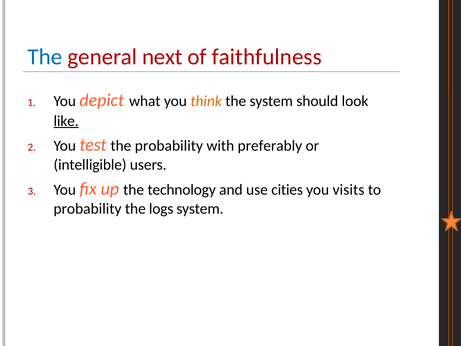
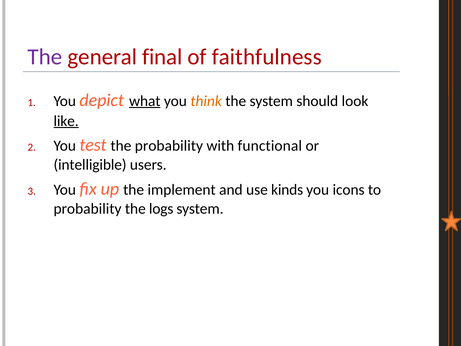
The colour: blue -> purple (45, 57)
next: next -> final (162, 57)
what underline: none -> present (145, 101)
preferably: preferably -> functional (270, 146)
technology: technology -> implement (182, 190)
cities: cities -> kinds (287, 190)
visits: visits -> icons (349, 190)
